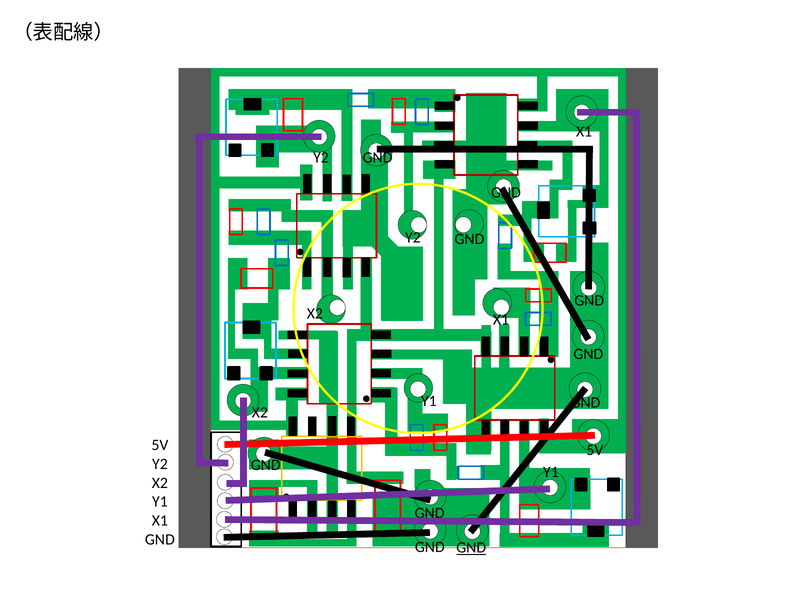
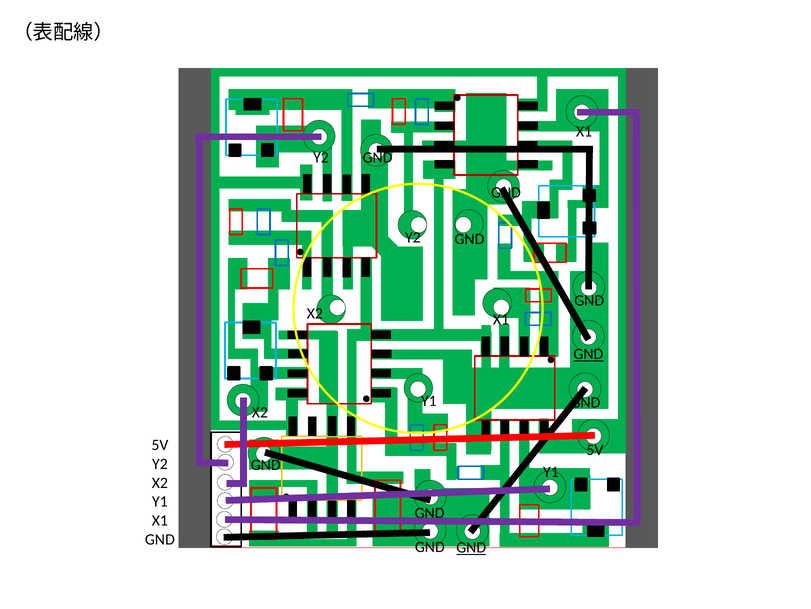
GND underline: none -> present (588, 354)
